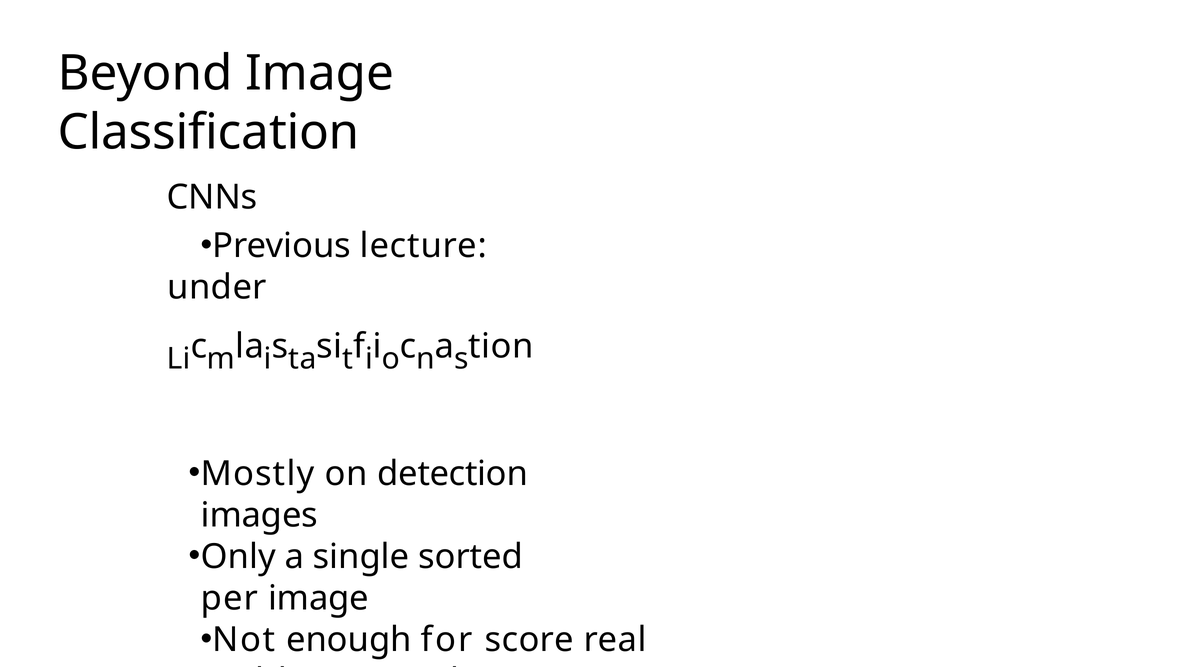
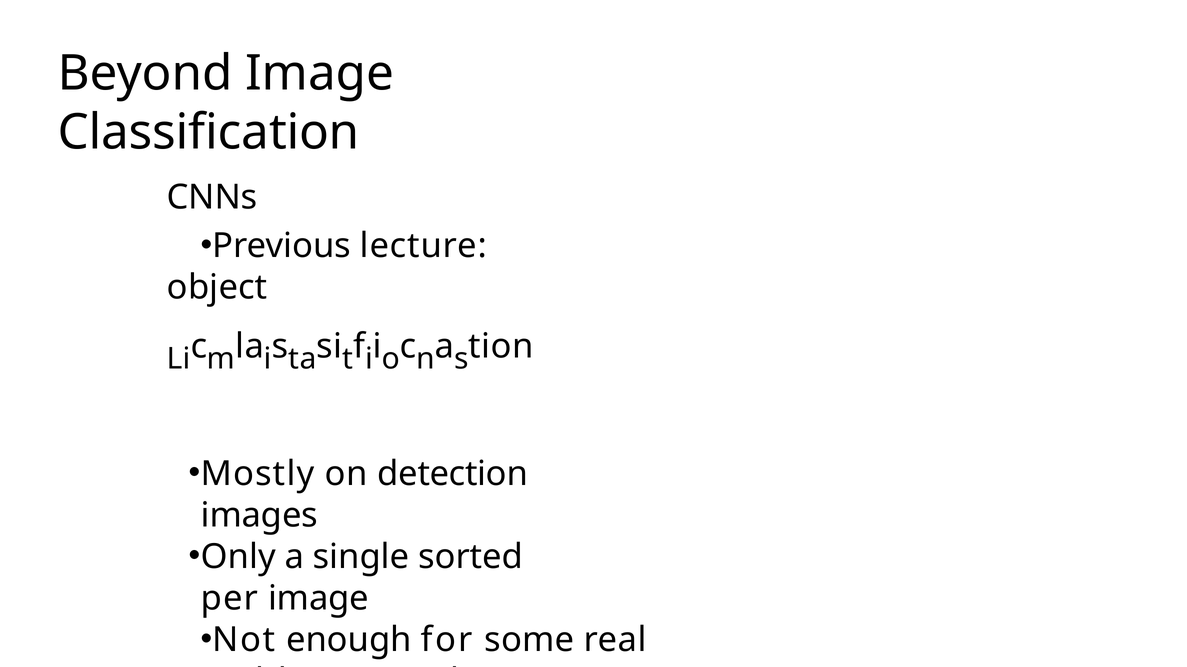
under: under -> object (217, 288)
score: score -> some (529, 641)
